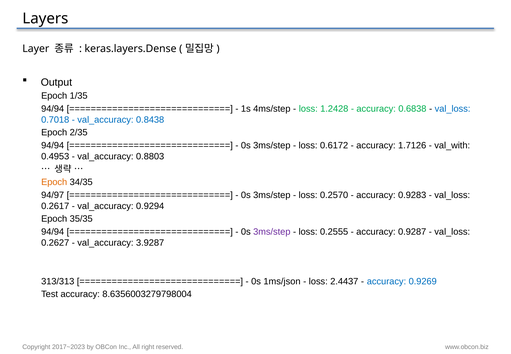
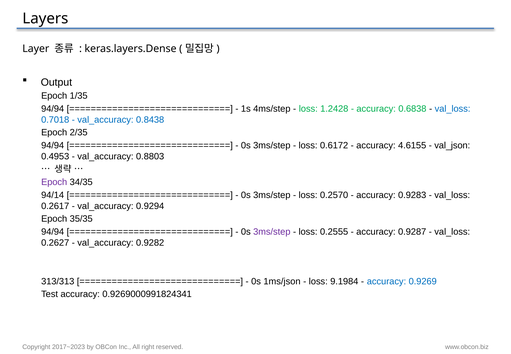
1.7126: 1.7126 -> 4.6155 (412, 145)
val_with: val_with -> val_json (452, 145)
Epoch colour: orange -> purple (54, 182)
94/97: 94/97 -> 94/14 (53, 195)
3.9287: 3.9287 -> 0.9282 (150, 243)
2.4437: 2.4437 -> 9.1984 (344, 281)
8.6356003279798004: 8.6356003279798004 -> 0.9269000991824341 (147, 294)
